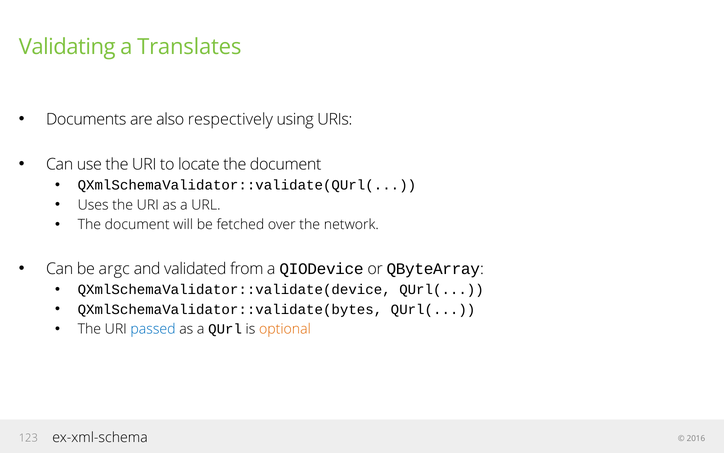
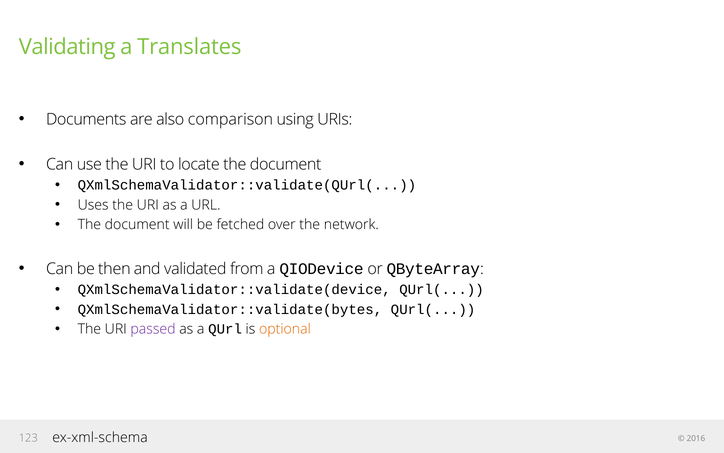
respectively: respectively -> comparison (230, 119)
argc: argc -> then (114, 269)
passed colour: blue -> purple (153, 329)
